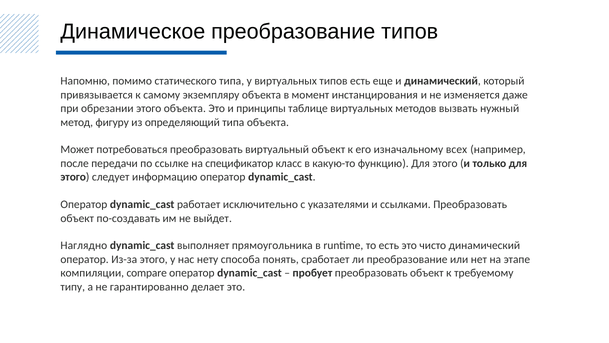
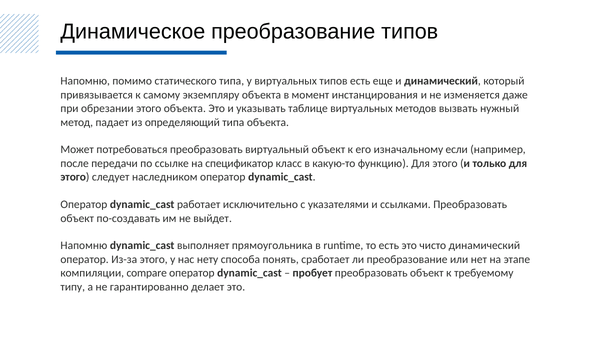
принципы: принципы -> указывать (261, 108)
фигуру: фигуру -> падает (112, 122)
всех: всех -> если (457, 149)
информацию: информацию -> наследником (165, 177)
Наглядно: Наглядно -> Напомню (84, 245)
